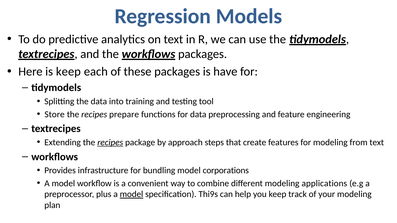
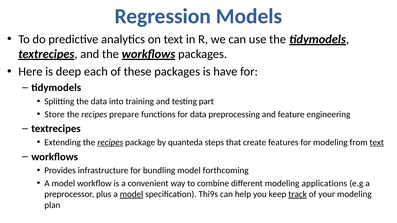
is keep: keep -> deep (68, 72)
tool: tool -> part (206, 102)
approach: approach -> quanteda (185, 143)
text underline: none -> present (377, 143)
corporations: corporations -> forthcoming (226, 171)
track underline: none -> present (298, 195)
